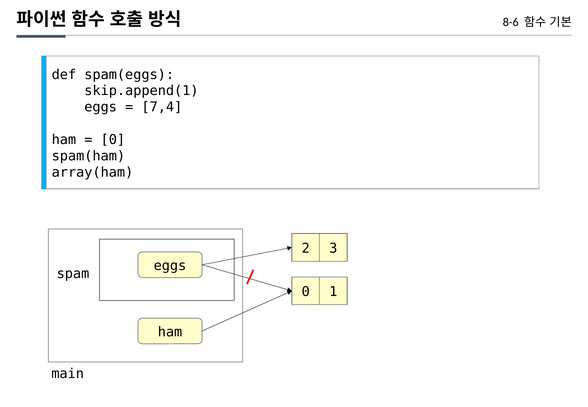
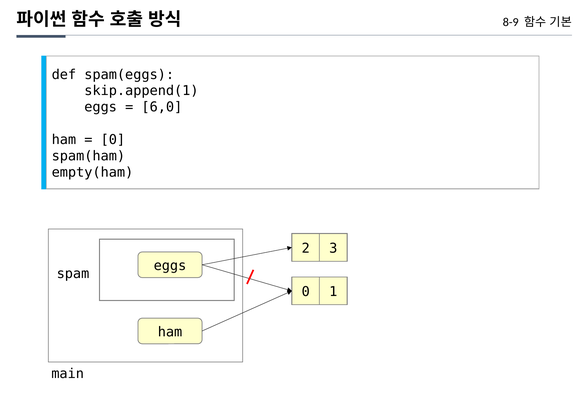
8-6: 8-6 -> 8-9 (511, 22)
7,4: 7,4 -> 6,0 (162, 107)
array(ham: array(ham -> empty(ham (92, 172)
